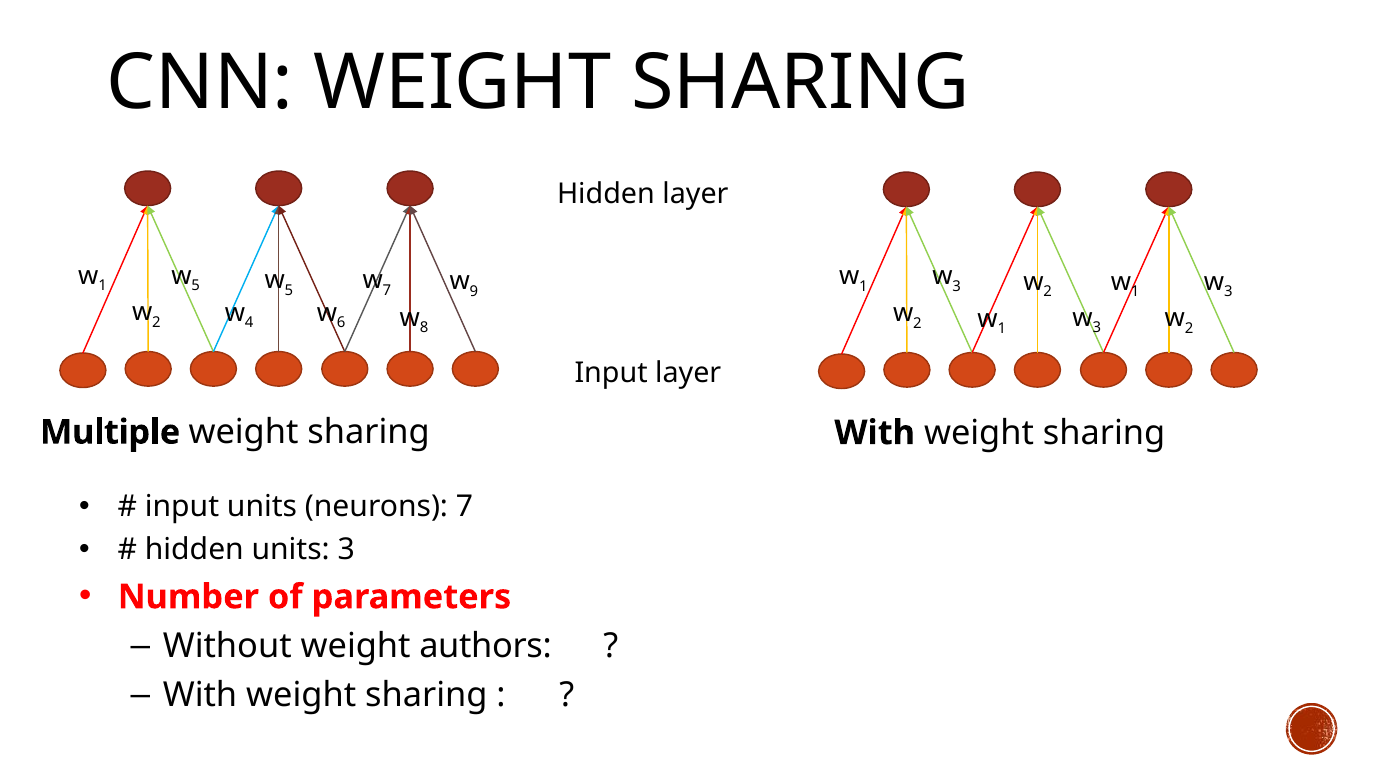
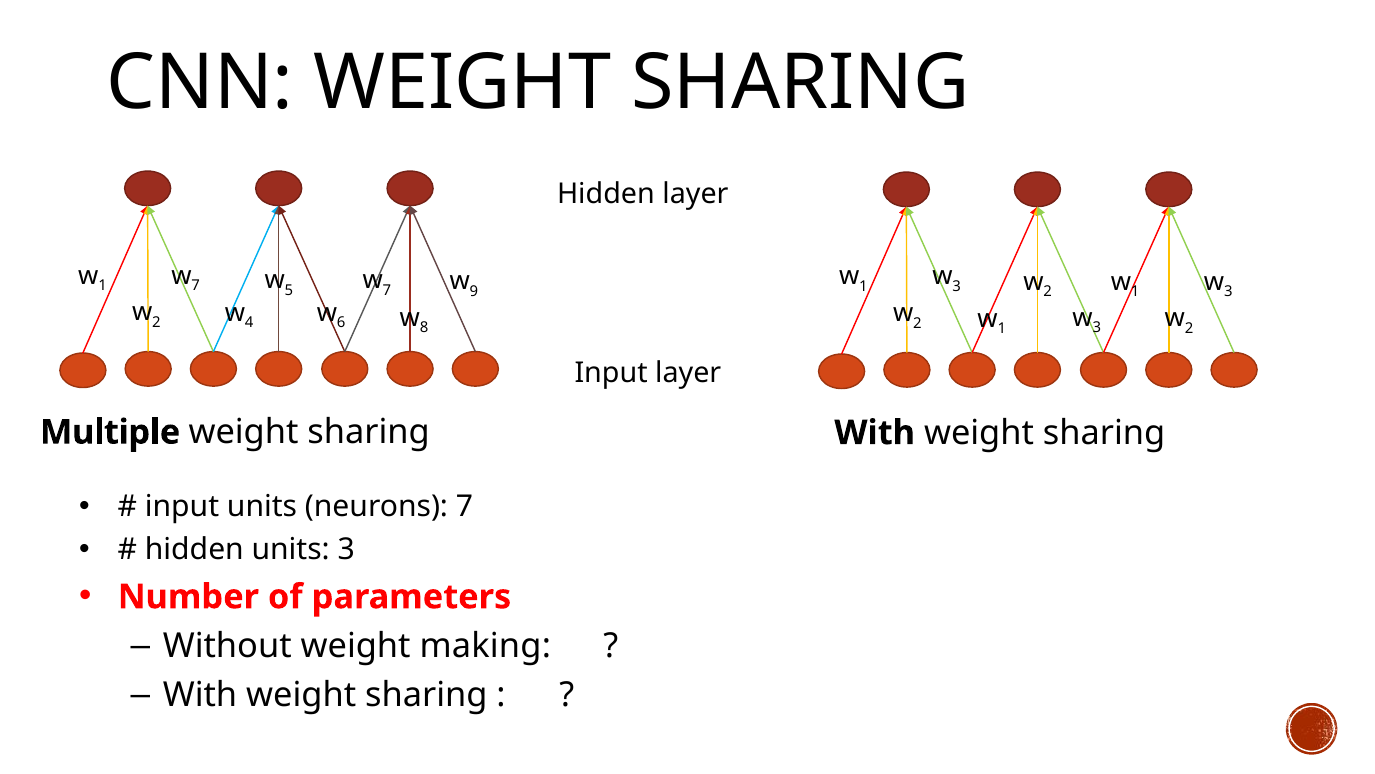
5: 5 -> 7 (196, 285)
authors: authors -> making (485, 646)
